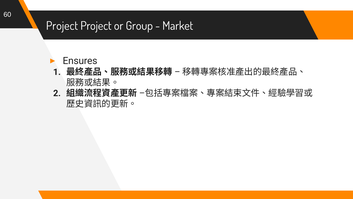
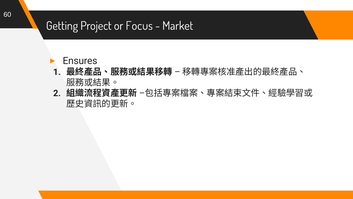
Project: Project -> Getting (62, 26)
Group: Group -> Focus (139, 26)
